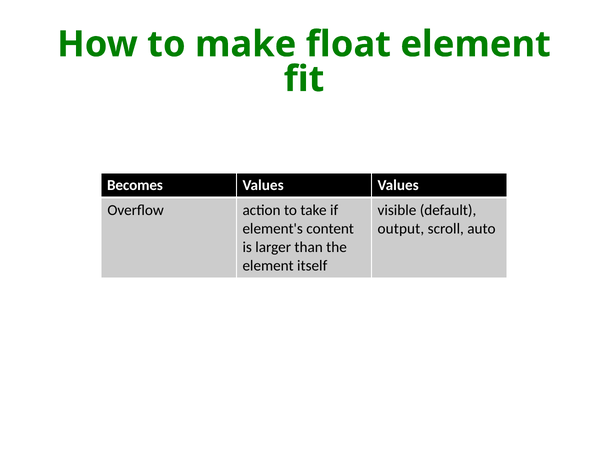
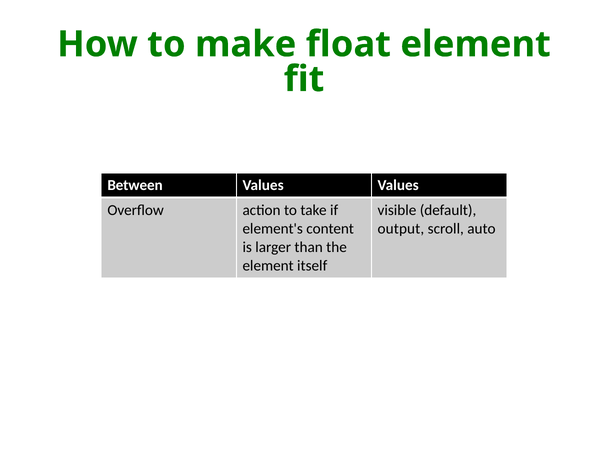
Becomes: Becomes -> Between (135, 185)
